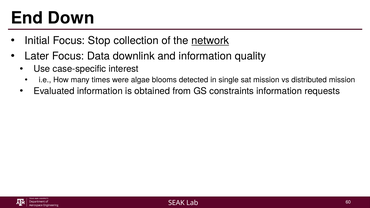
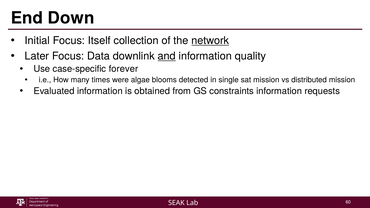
Stop: Stop -> Itself (99, 41)
and underline: none -> present (167, 56)
interest: interest -> forever (123, 69)
